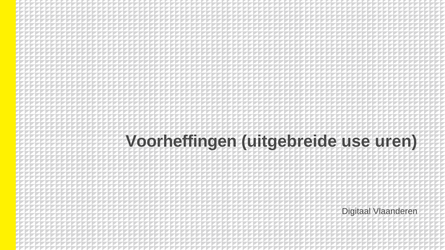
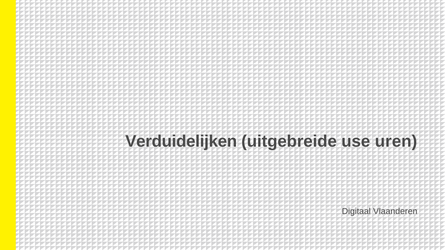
Voorheffingen: Voorheffingen -> Verduidelijken (181, 141)
